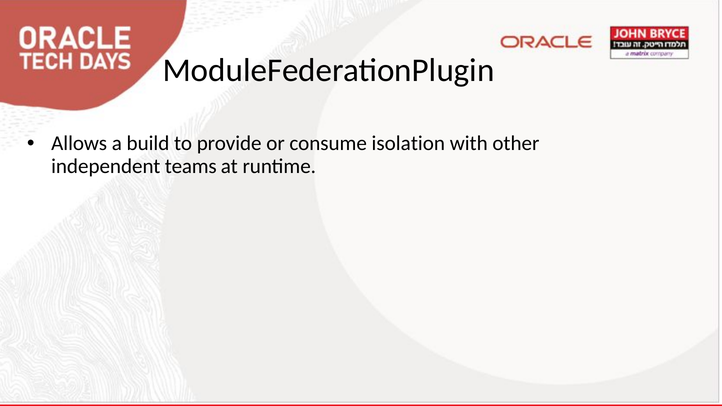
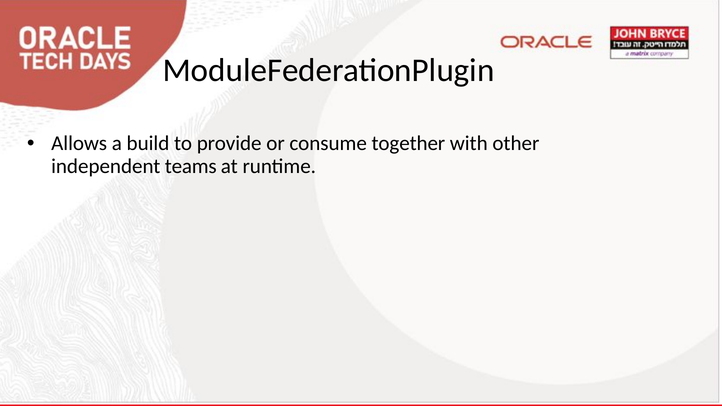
isolation: isolation -> together (408, 144)
